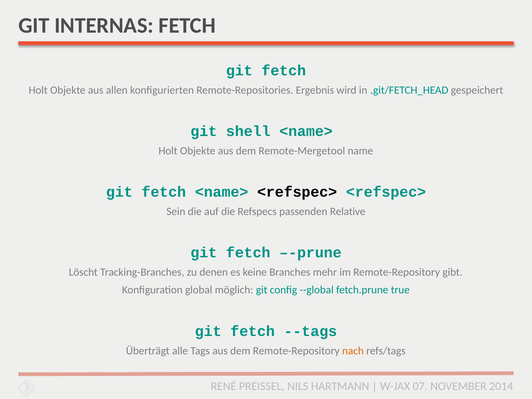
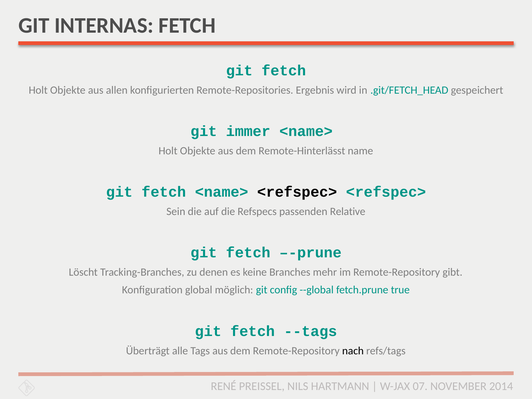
shell: shell -> immer (248, 131)
Remote-Mergetool: Remote-Mergetool -> Remote-Hinterlässt (302, 151)
nach colour: orange -> black (353, 351)
